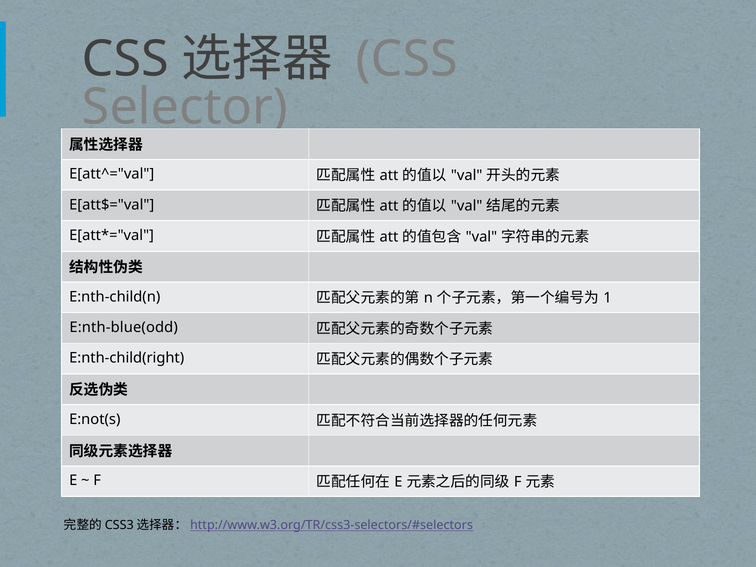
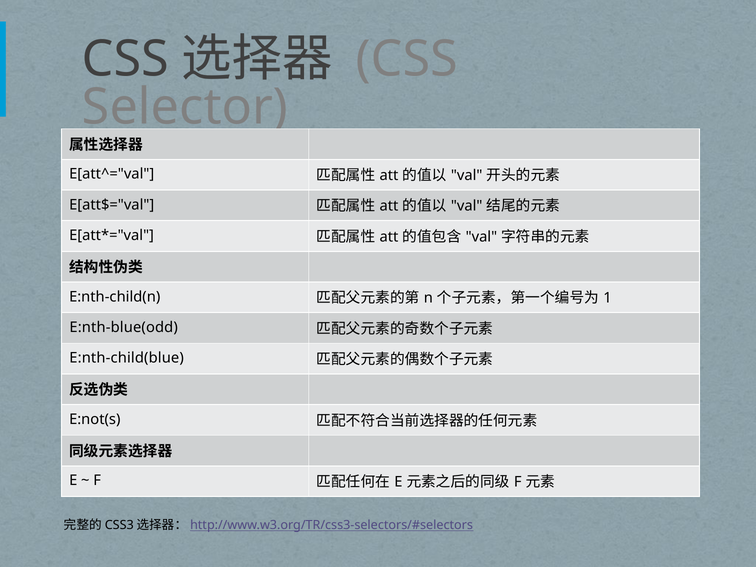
E:nth-child(right: E:nth-child(right -> E:nth-child(blue (127, 358)
